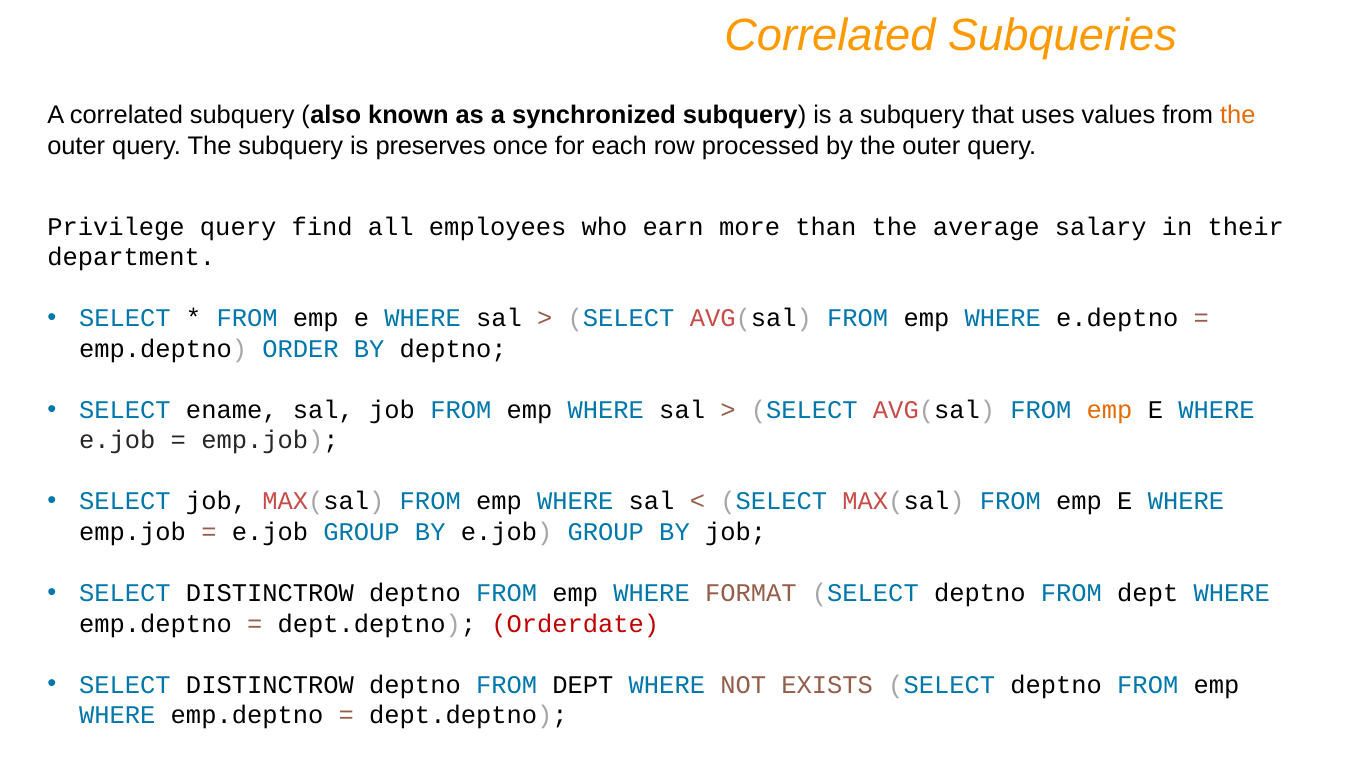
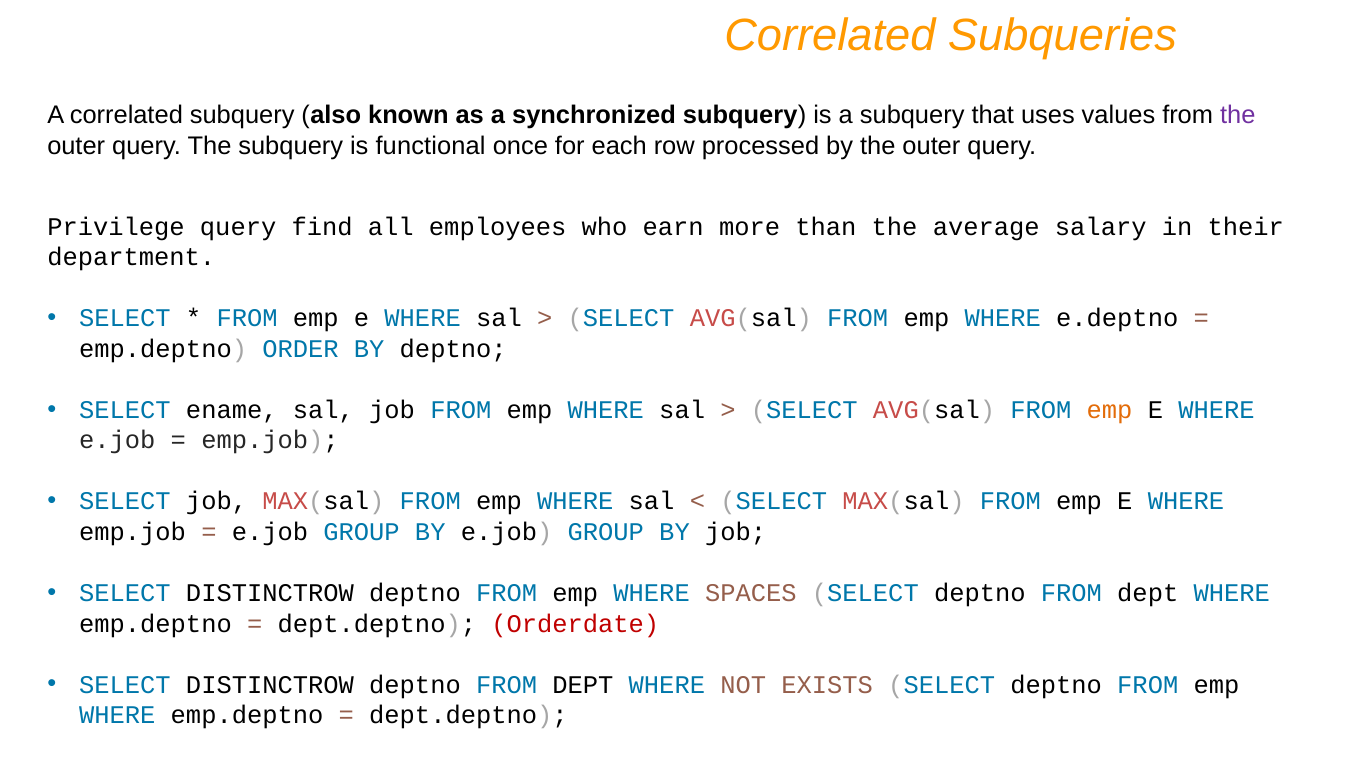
the colour: orange -> purple (1238, 115)
preserves: preserves -> functional (431, 146)
FORMAT: FORMAT -> SPACES (751, 593)
